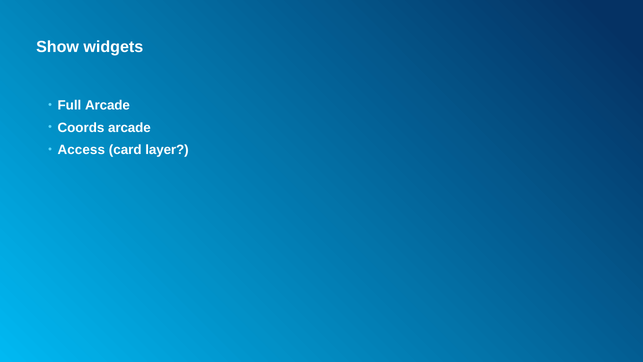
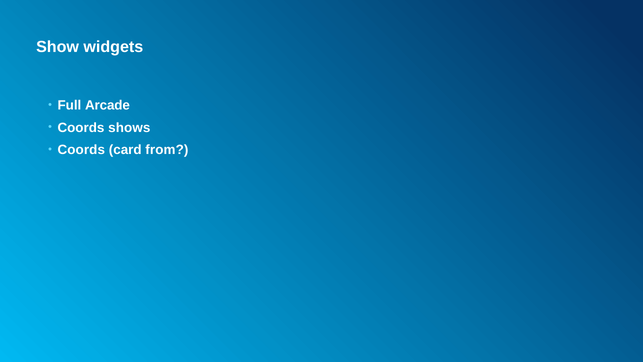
Coords arcade: arcade -> shows (129, 128)
Access: Access -> Coords (81, 150)
layer: layer -> from (167, 150)
